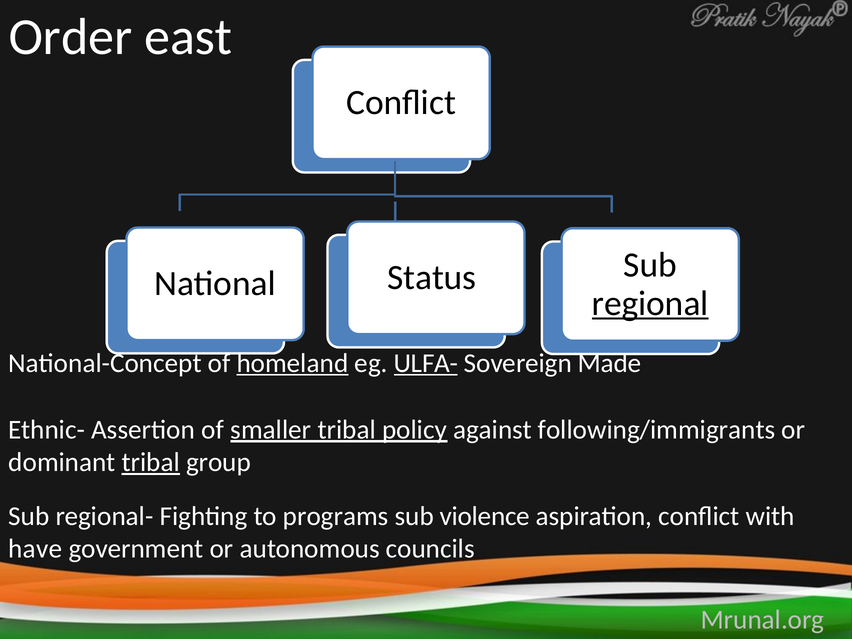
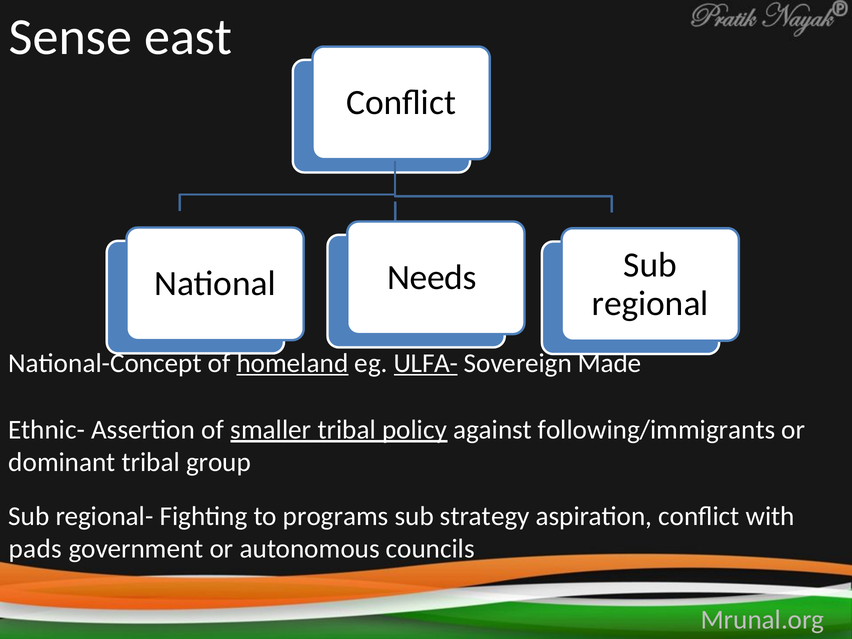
Order: Order -> Sense (70, 37)
Status: Status -> Needs (432, 278)
regional underline: present -> none (650, 303)
tribal underline: present -> none (151, 462)
violence: violence -> strategy (485, 516)
have: have -> pads (35, 549)
